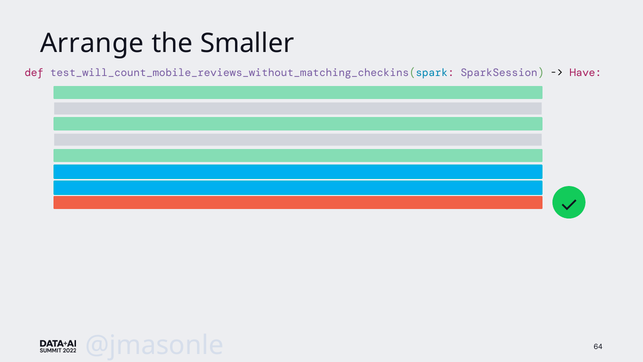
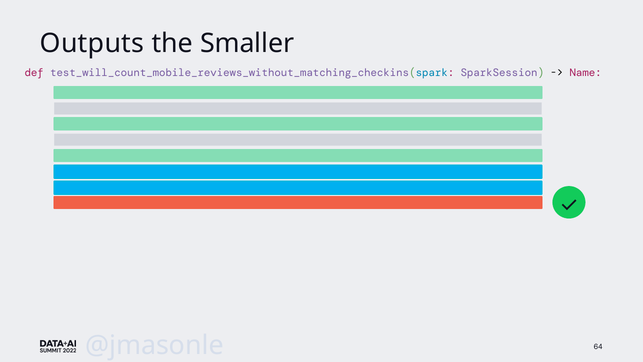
Arrange: Arrange -> Outputs (92, 43)
Have: Have -> Name (586, 72)
